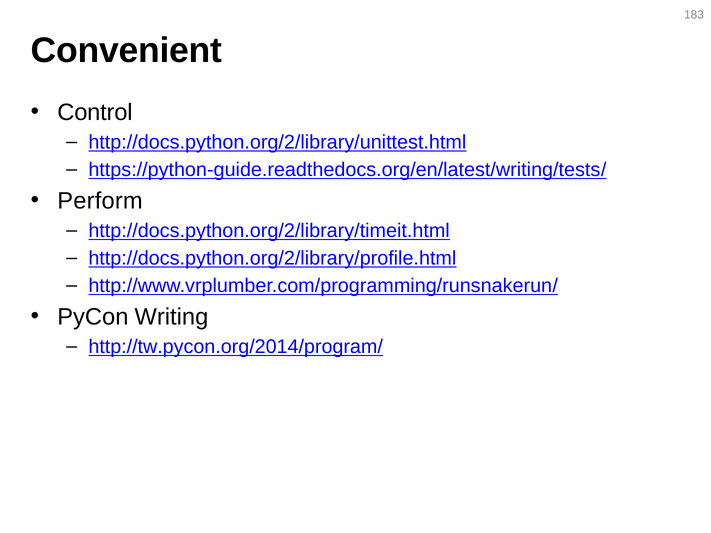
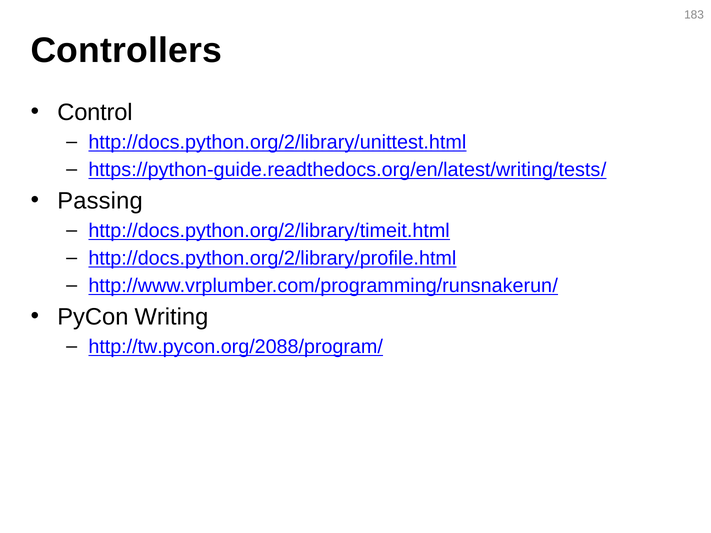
Convenient: Convenient -> Controllers (126, 50)
Perform: Perform -> Passing (100, 201)
http://tw.pycon.org/2014/program/: http://tw.pycon.org/2014/program/ -> http://tw.pycon.org/2088/program/ (236, 347)
